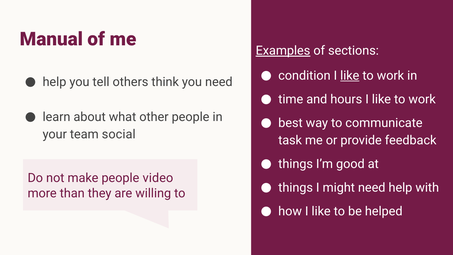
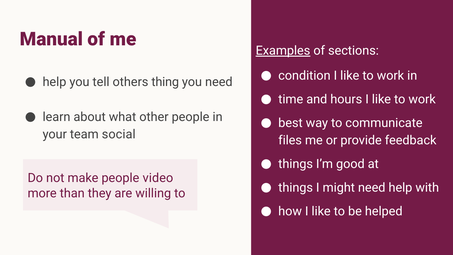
like underline: present -> none (350, 76)
think: think -> thing (165, 82)
task: task -> files (290, 140)
